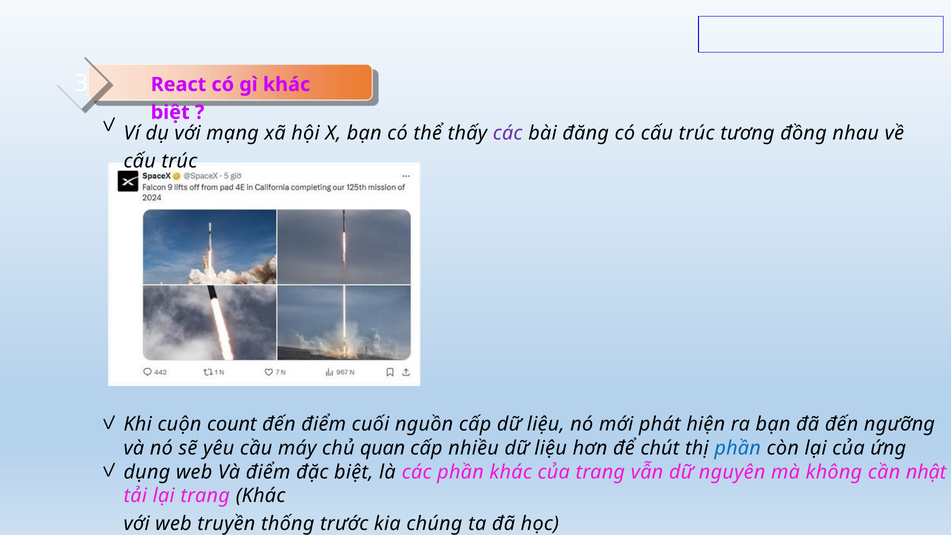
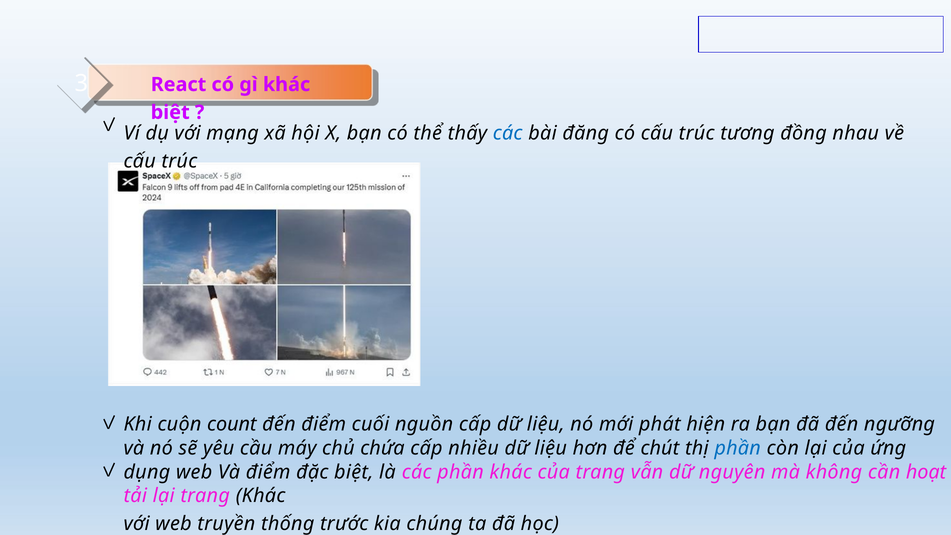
các colour: purple -> blue (508, 133)
quan: quan -> chứa (382, 448)
nhật: nhật -> hoạt (926, 472)
